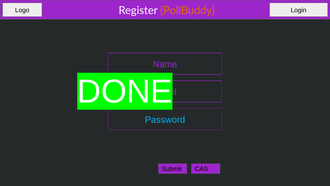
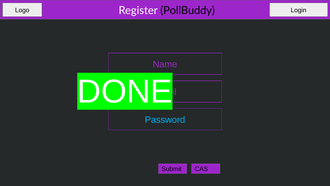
PollBuddy colour: orange -> black (188, 10)
